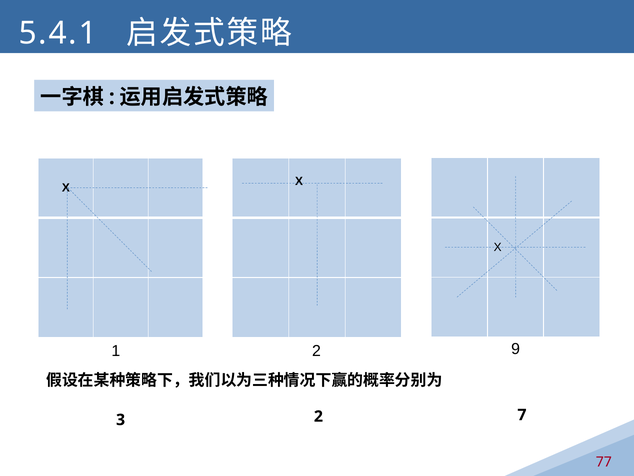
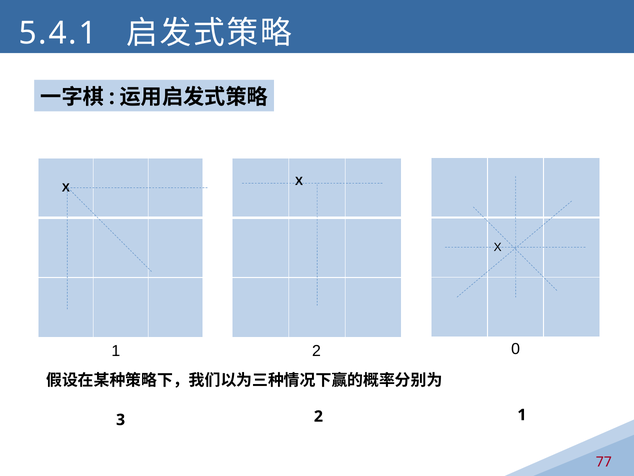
9: 9 -> 0 (516, 349)
2 7: 7 -> 1 (522, 414)
